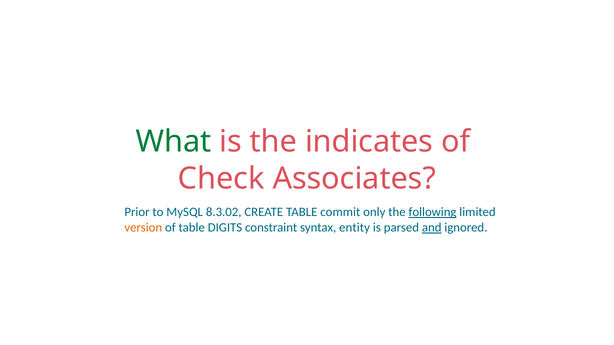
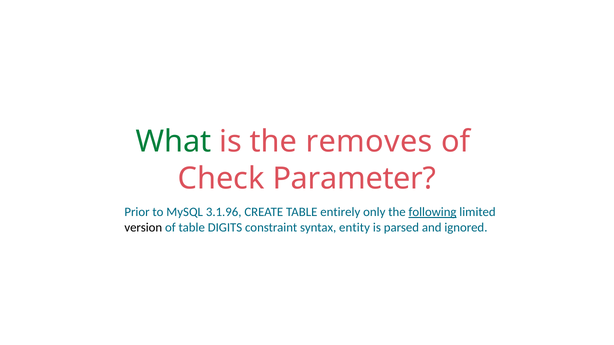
indicates: indicates -> removes (369, 142)
Associates: Associates -> Parameter (354, 179)
8.3.02: 8.3.02 -> 3.1.96 (224, 212)
commit: commit -> entirely (340, 212)
version colour: orange -> black (143, 228)
and underline: present -> none (432, 228)
